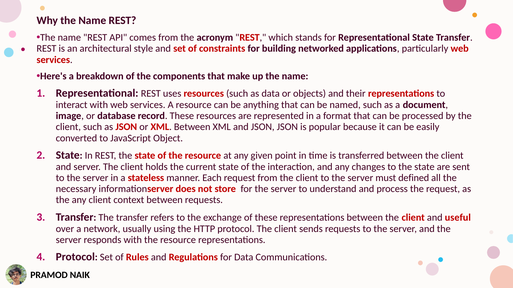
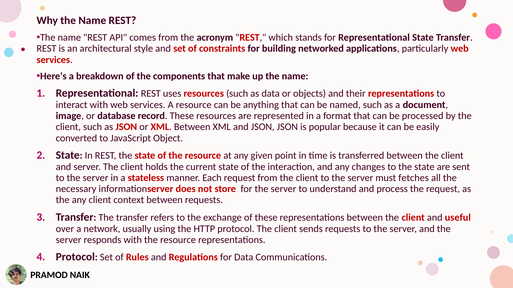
defined: defined -> fetches (414, 178)
